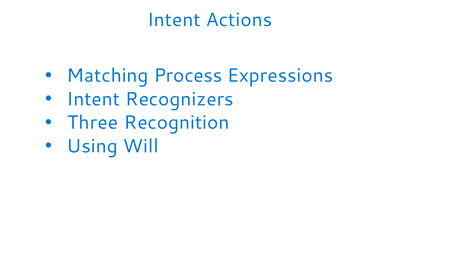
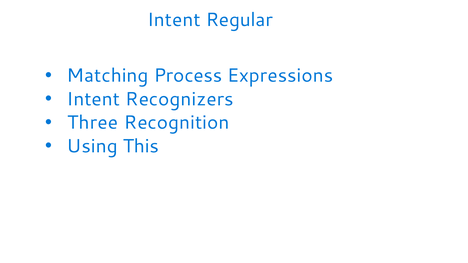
Actions: Actions -> Regular (239, 20)
Will: Will -> This (141, 146)
